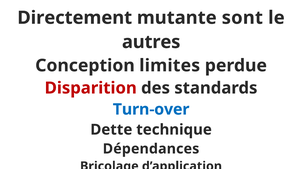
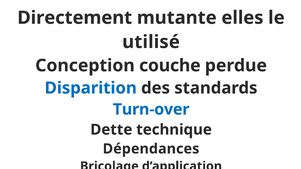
sont: sont -> elles (242, 18)
autres: autres -> utilisé (151, 42)
limites: limites -> couche (170, 66)
Disparition colour: red -> blue (91, 88)
